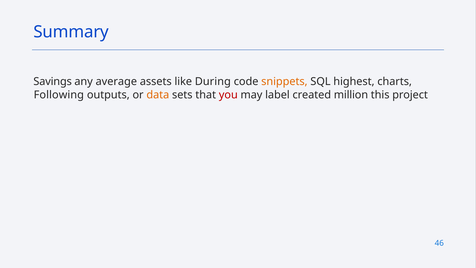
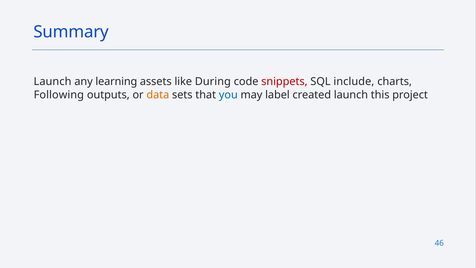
Savings: Savings -> Launch (53, 82)
average: average -> learning (116, 82)
snippets colour: orange -> red (284, 82)
highest: highest -> include (354, 82)
you colour: red -> blue (228, 95)
created million: million -> launch (351, 95)
